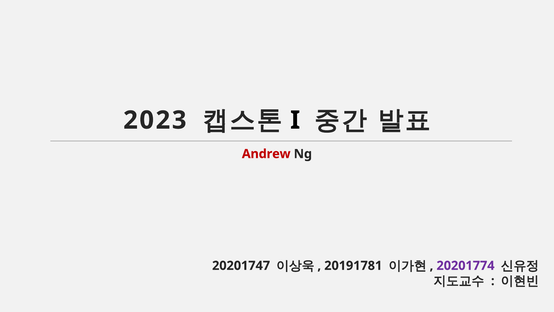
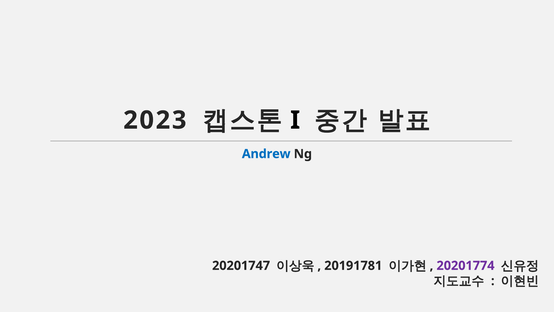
Andrew colour: red -> blue (266, 154)
